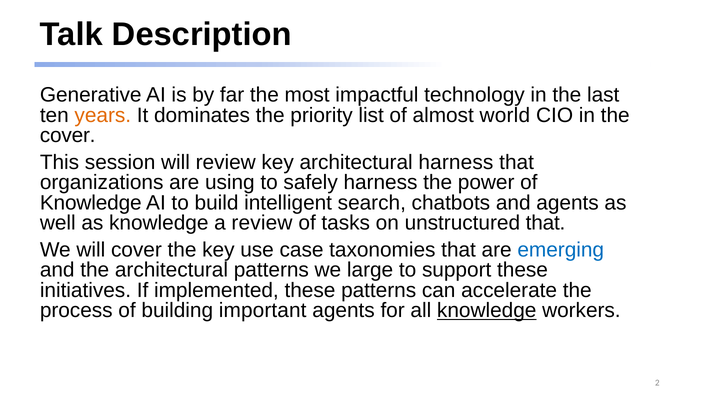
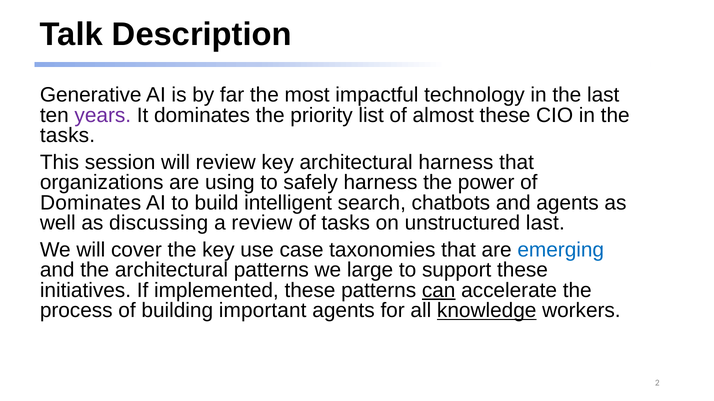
years colour: orange -> purple (103, 115)
almost world: world -> these (505, 115)
cover: cover -> tasks (67, 136)
Knowledge: Knowledge -> Dominates (91, 203)
as knowledge: knowledge -> discussing (159, 223)
unstructured that: that -> last (545, 223)
can underline: none -> present (439, 291)
